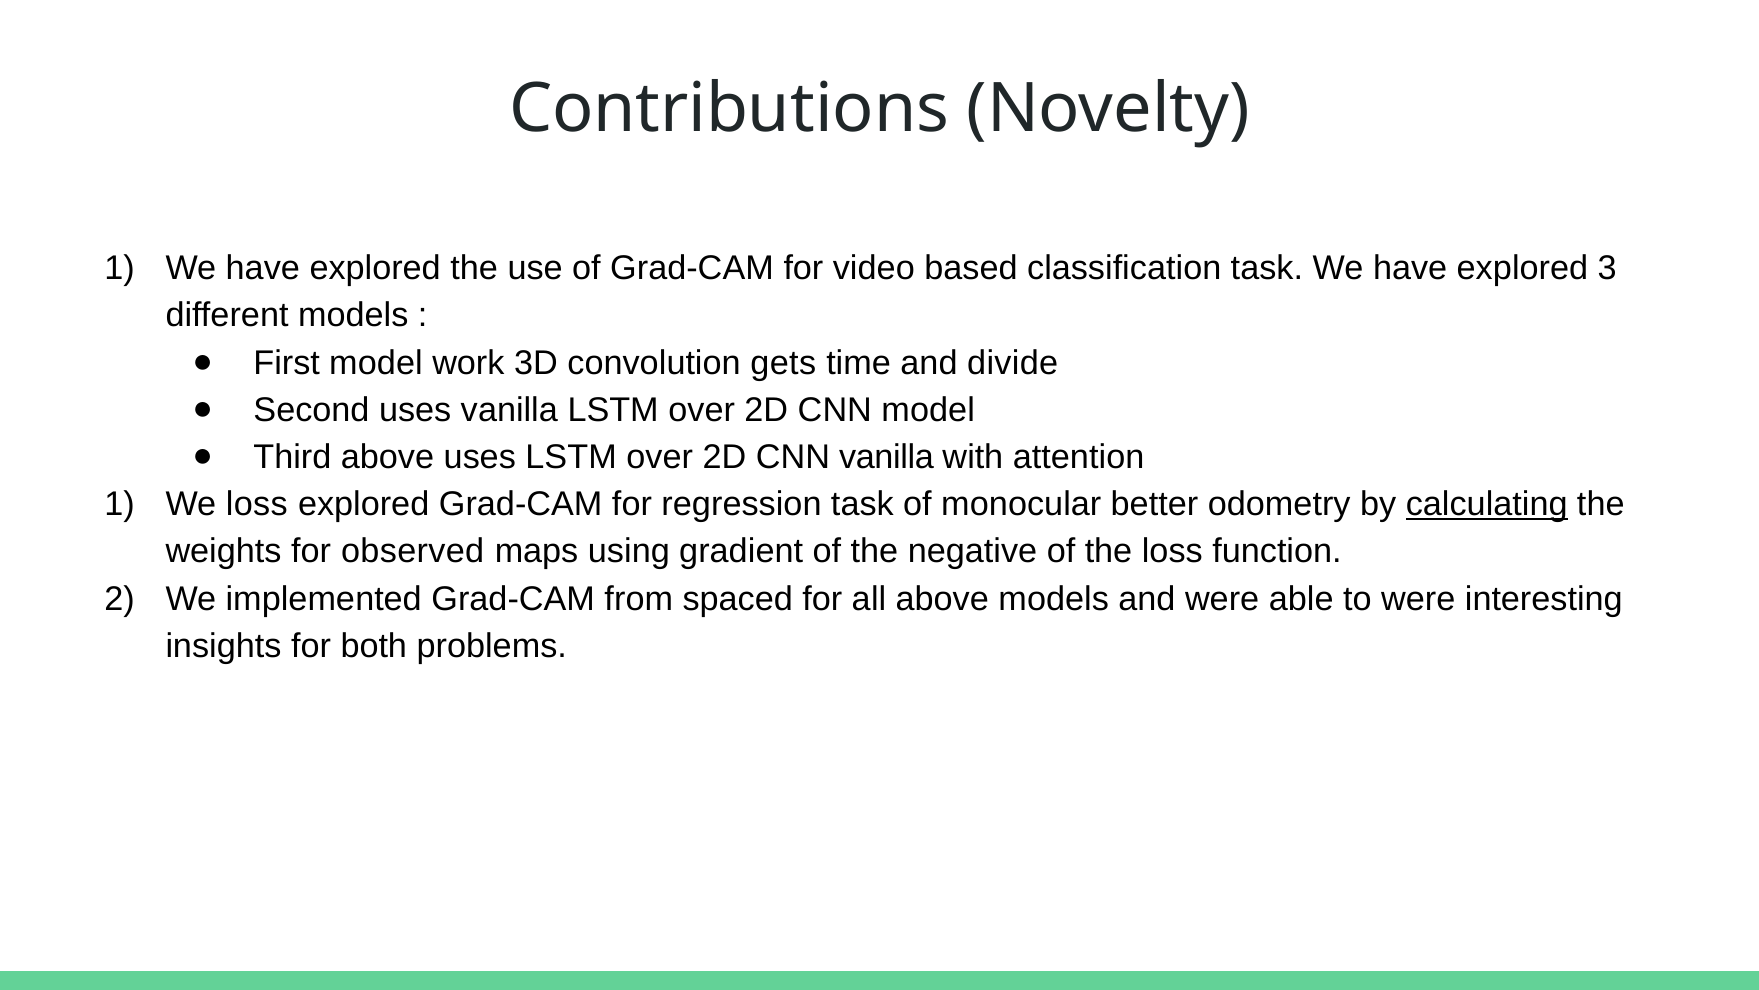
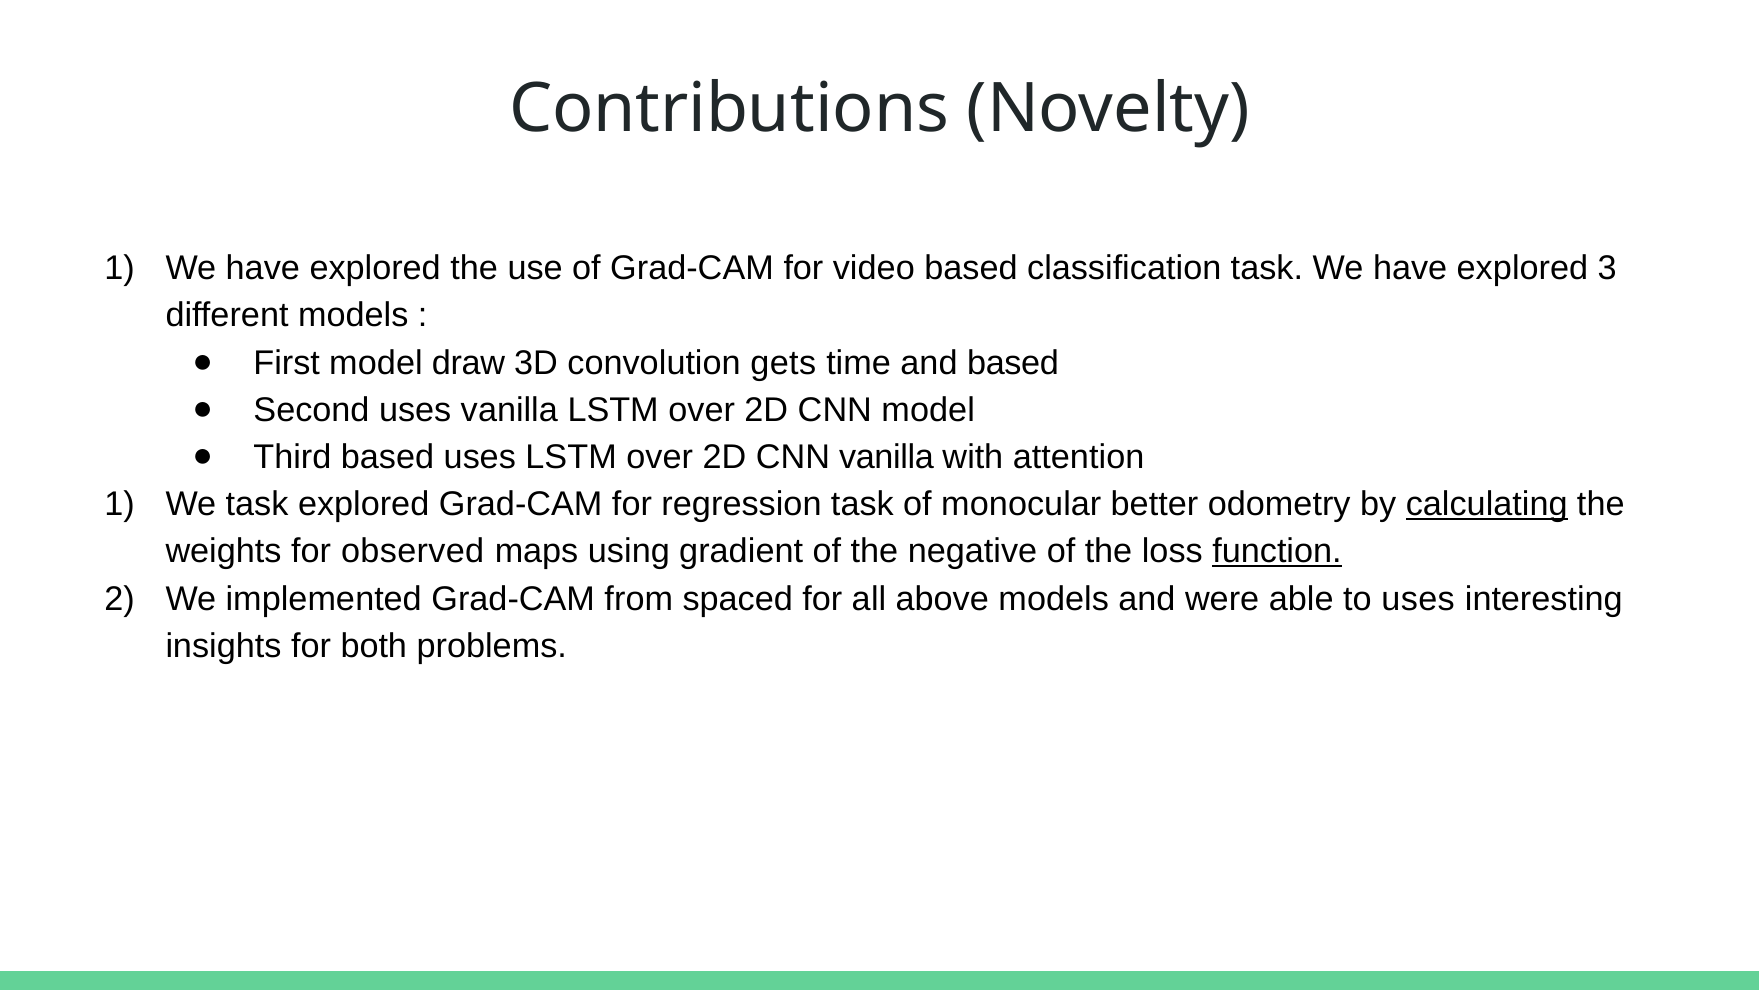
work: work -> draw (469, 363)
and divide: divide -> based (1013, 363)
Third above: above -> based (388, 457)
We loss: loss -> task (257, 504)
function underline: none -> present (1277, 551)
to were: were -> uses (1418, 598)
